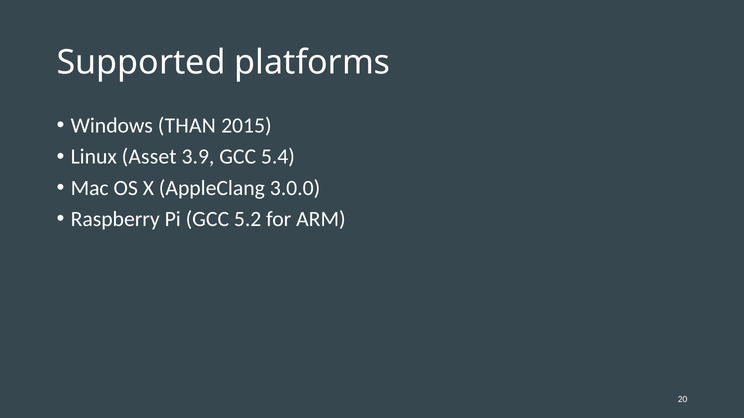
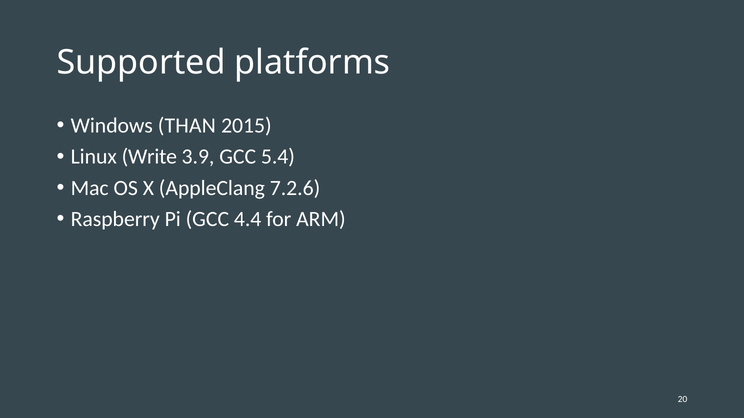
Asset: Asset -> Write (149, 157)
3.0.0: 3.0.0 -> 7.2.6 (295, 188)
5.2: 5.2 -> 4.4 (248, 219)
